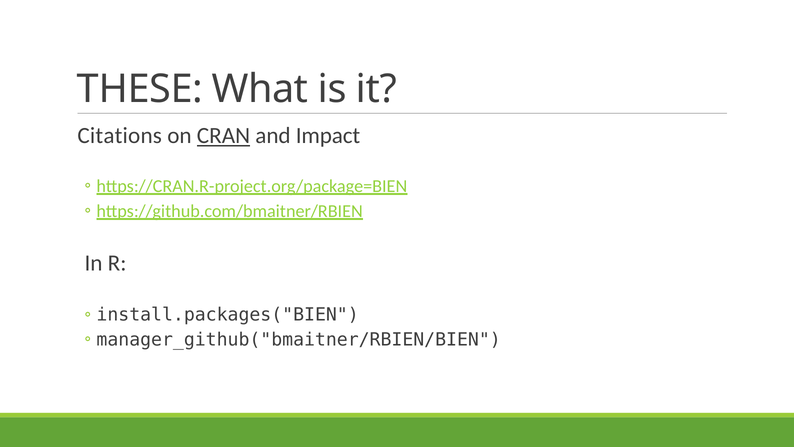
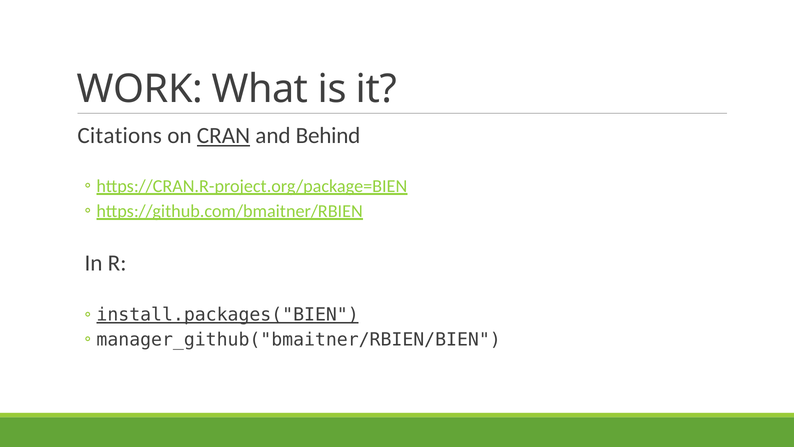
THESE: THESE -> WORK (140, 89)
Impact: Impact -> Behind (328, 136)
install.packages("BIEN underline: none -> present (228, 315)
